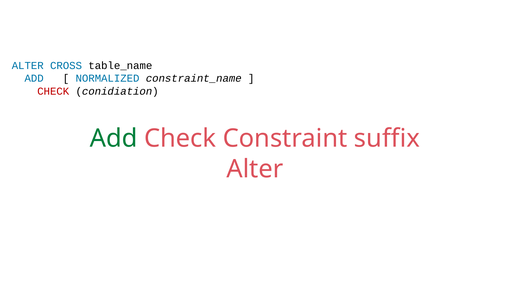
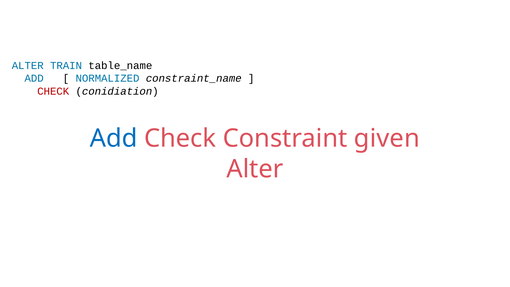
CROSS: CROSS -> TRAIN (66, 66)
Add colour: green -> blue (114, 138)
suffix: suffix -> given (387, 138)
